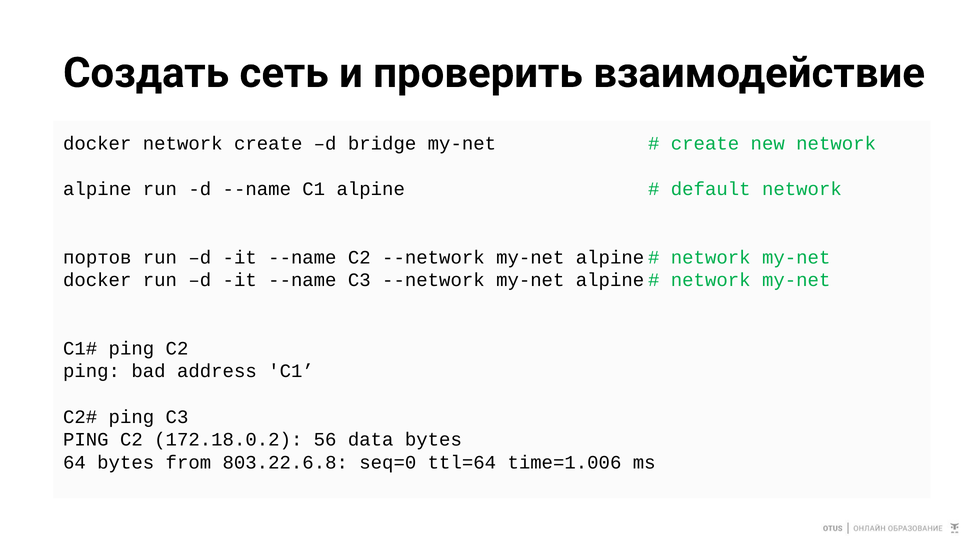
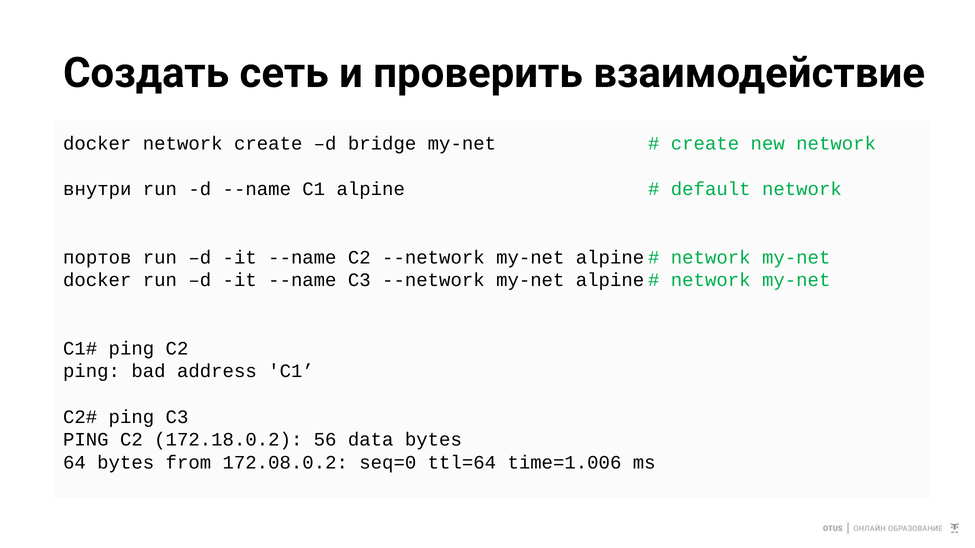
alpine: alpine -> внутри (97, 189)
803.22.6.8: 803.22.6.8 -> 172.08.0.2 (285, 463)
